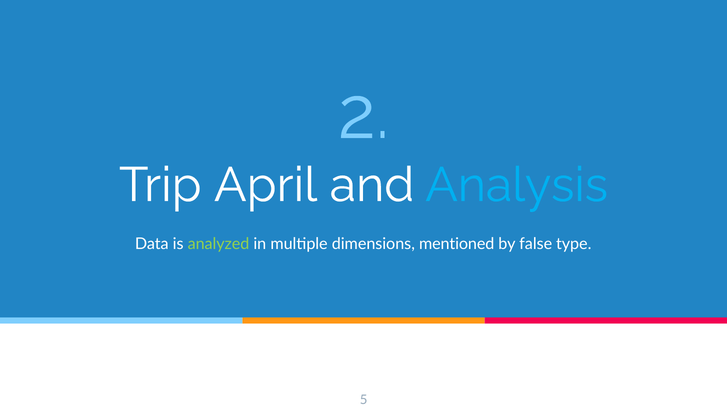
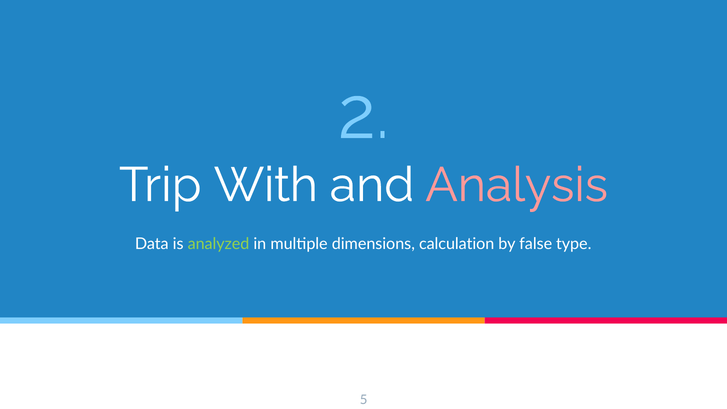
April: April -> With (266, 185)
Analysis colour: light blue -> pink (517, 185)
mentioned: mentioned -> calculation (457, 244)
